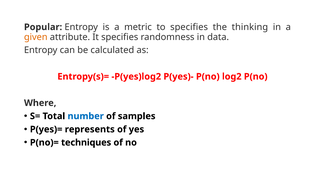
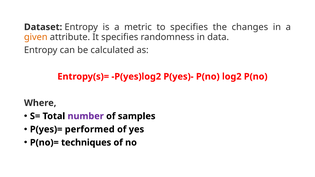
Popular: Popular -> Dataset (43, 27)
thinking: thinking -> changes (250, 27)
number colour: blue -> purple (86, 116)
represents: represents -> performed (90, 129)
